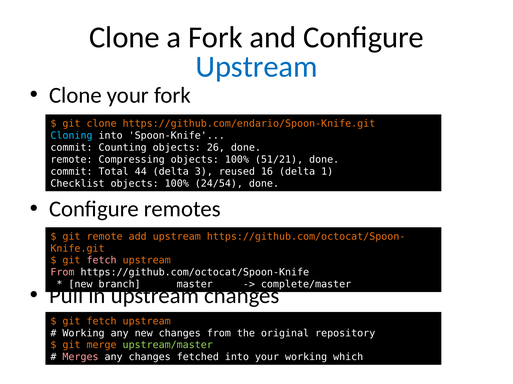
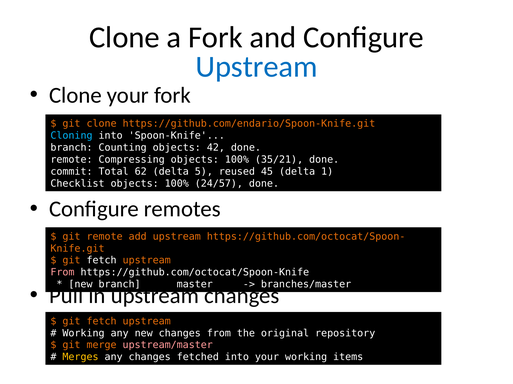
commit: commit -> branch (71, 148)
26: 26 -> 42 (216, 148)
51/21: 51/21 -> 35/21 (279, 160)
44: 44 -> 62 (141, 172)
3: 3 -> 5 (204, 172)
16: 16 -> 45 (267, 172)
24/54: 24/54 -> 24/57 (219, 184)
fetch colour: pink -> white (102, 261)
complete/master: complete/master -> branches/master (306, 285)
upstream/master colour: light green -> pink (168, 346)
Merges colour: pink -> yellow (81, 358)
which: which -> items (348, 358)
